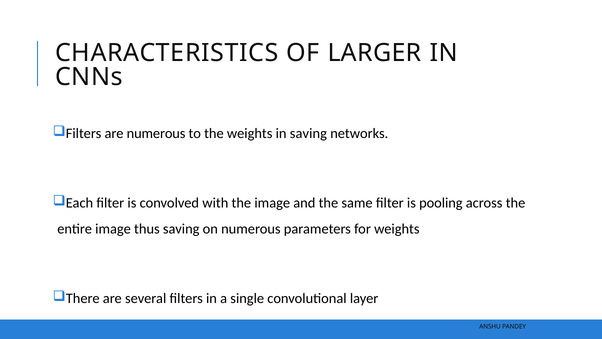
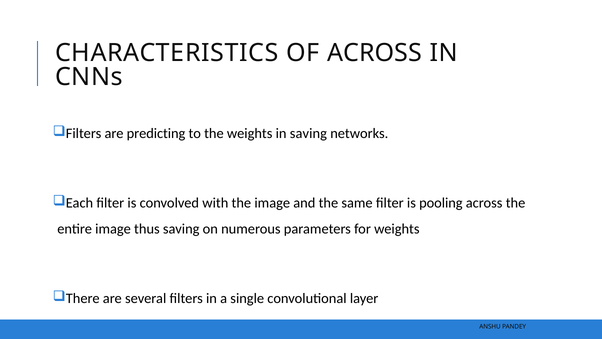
OF LARGER: LARGER -> ACROSS (375, 53)
are numerous: numerous -> predicting (156, 133)
